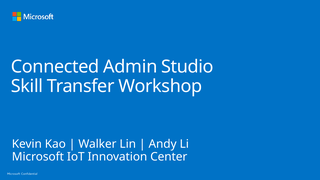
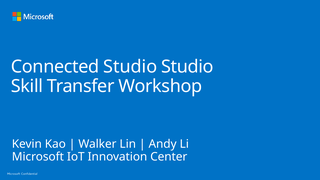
Connected Admin: Admin -> Studio (130, 67)
